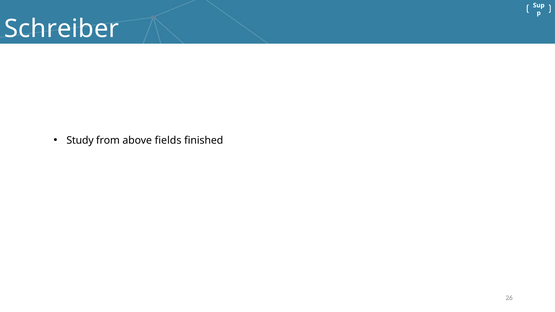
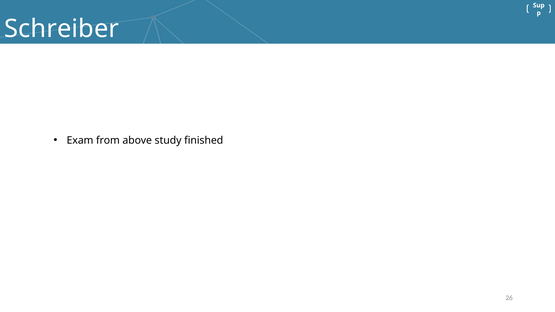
Study: Study -> Exam (80, 141)
fields: fields -> study (168, 141)
